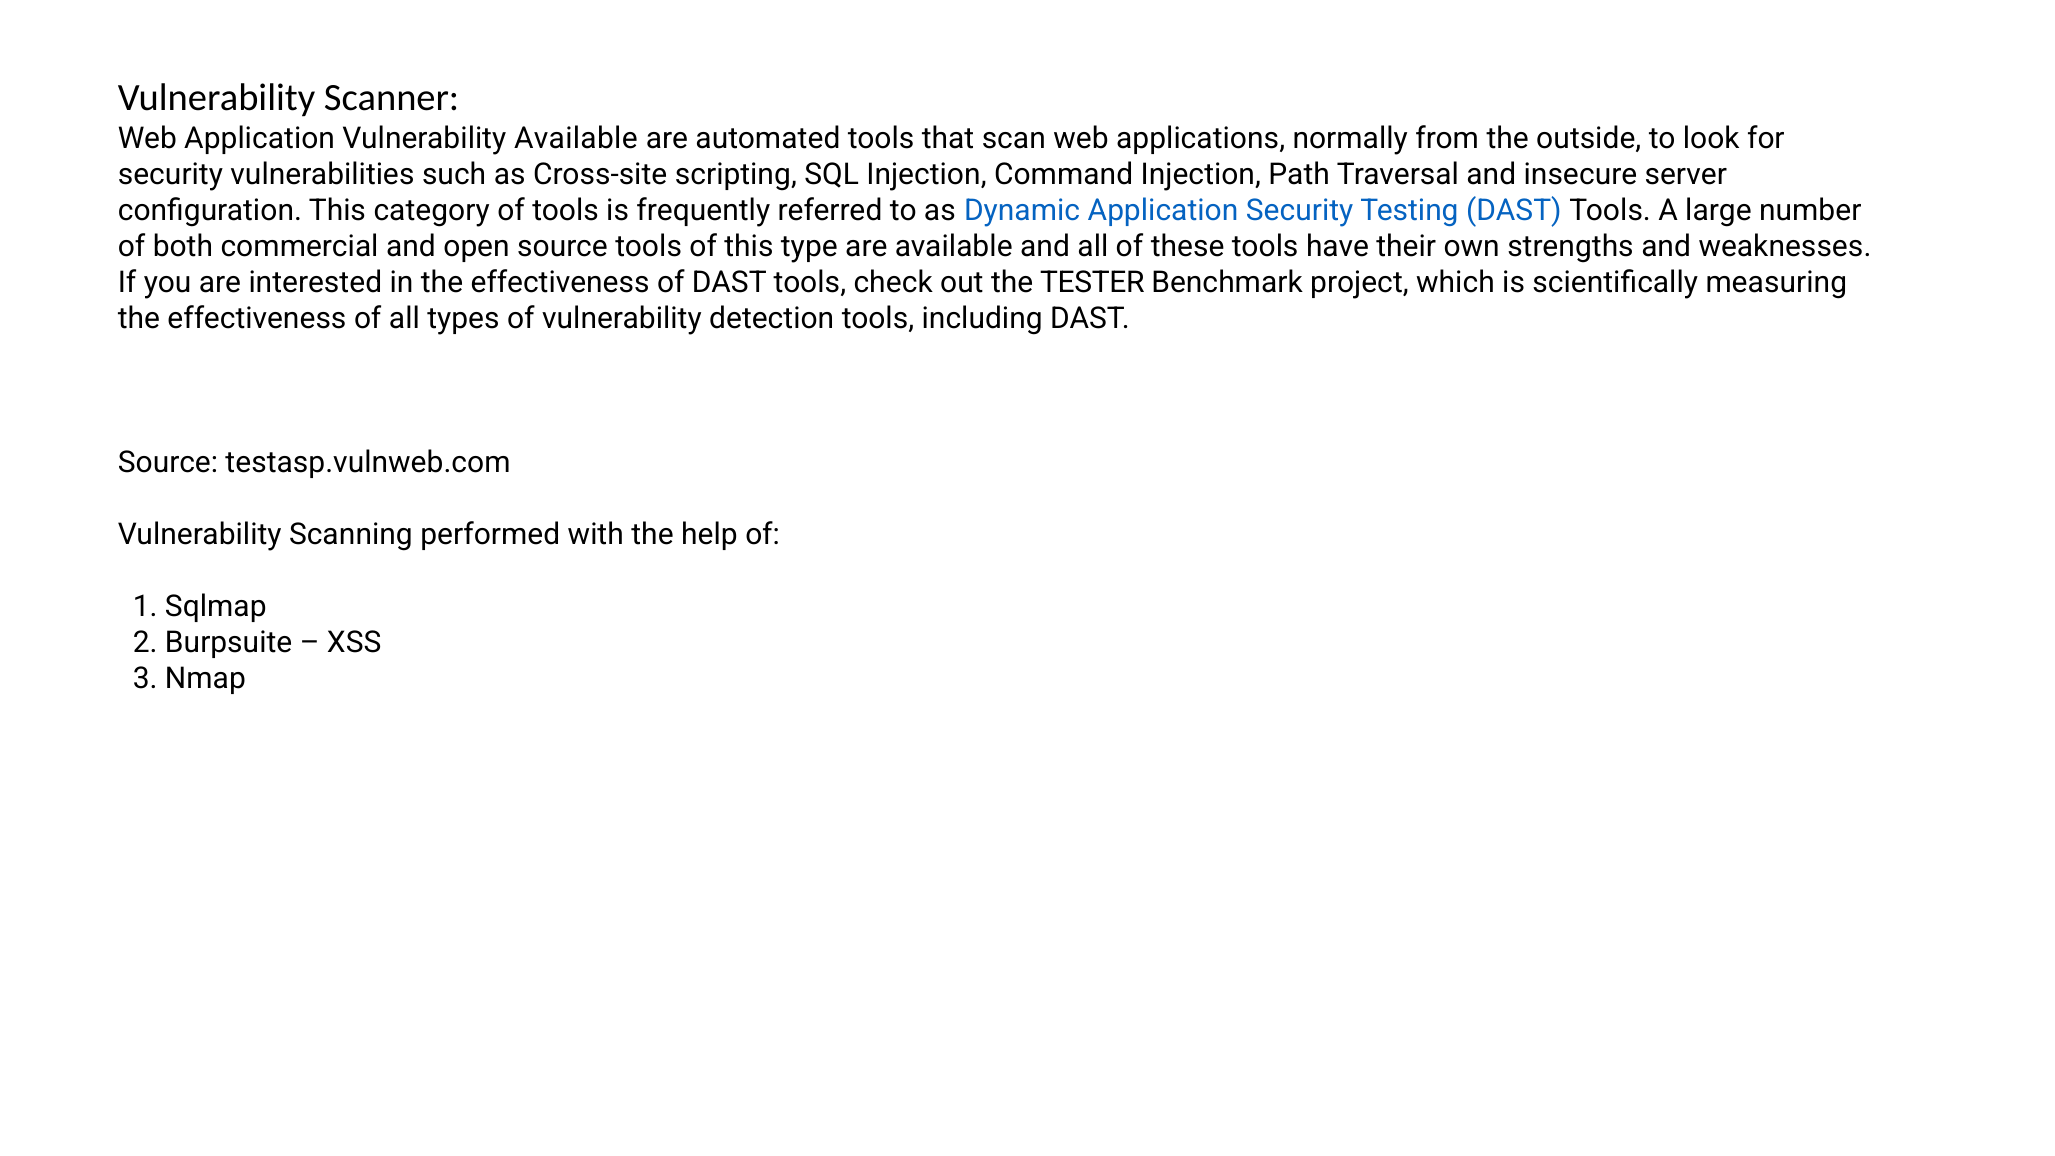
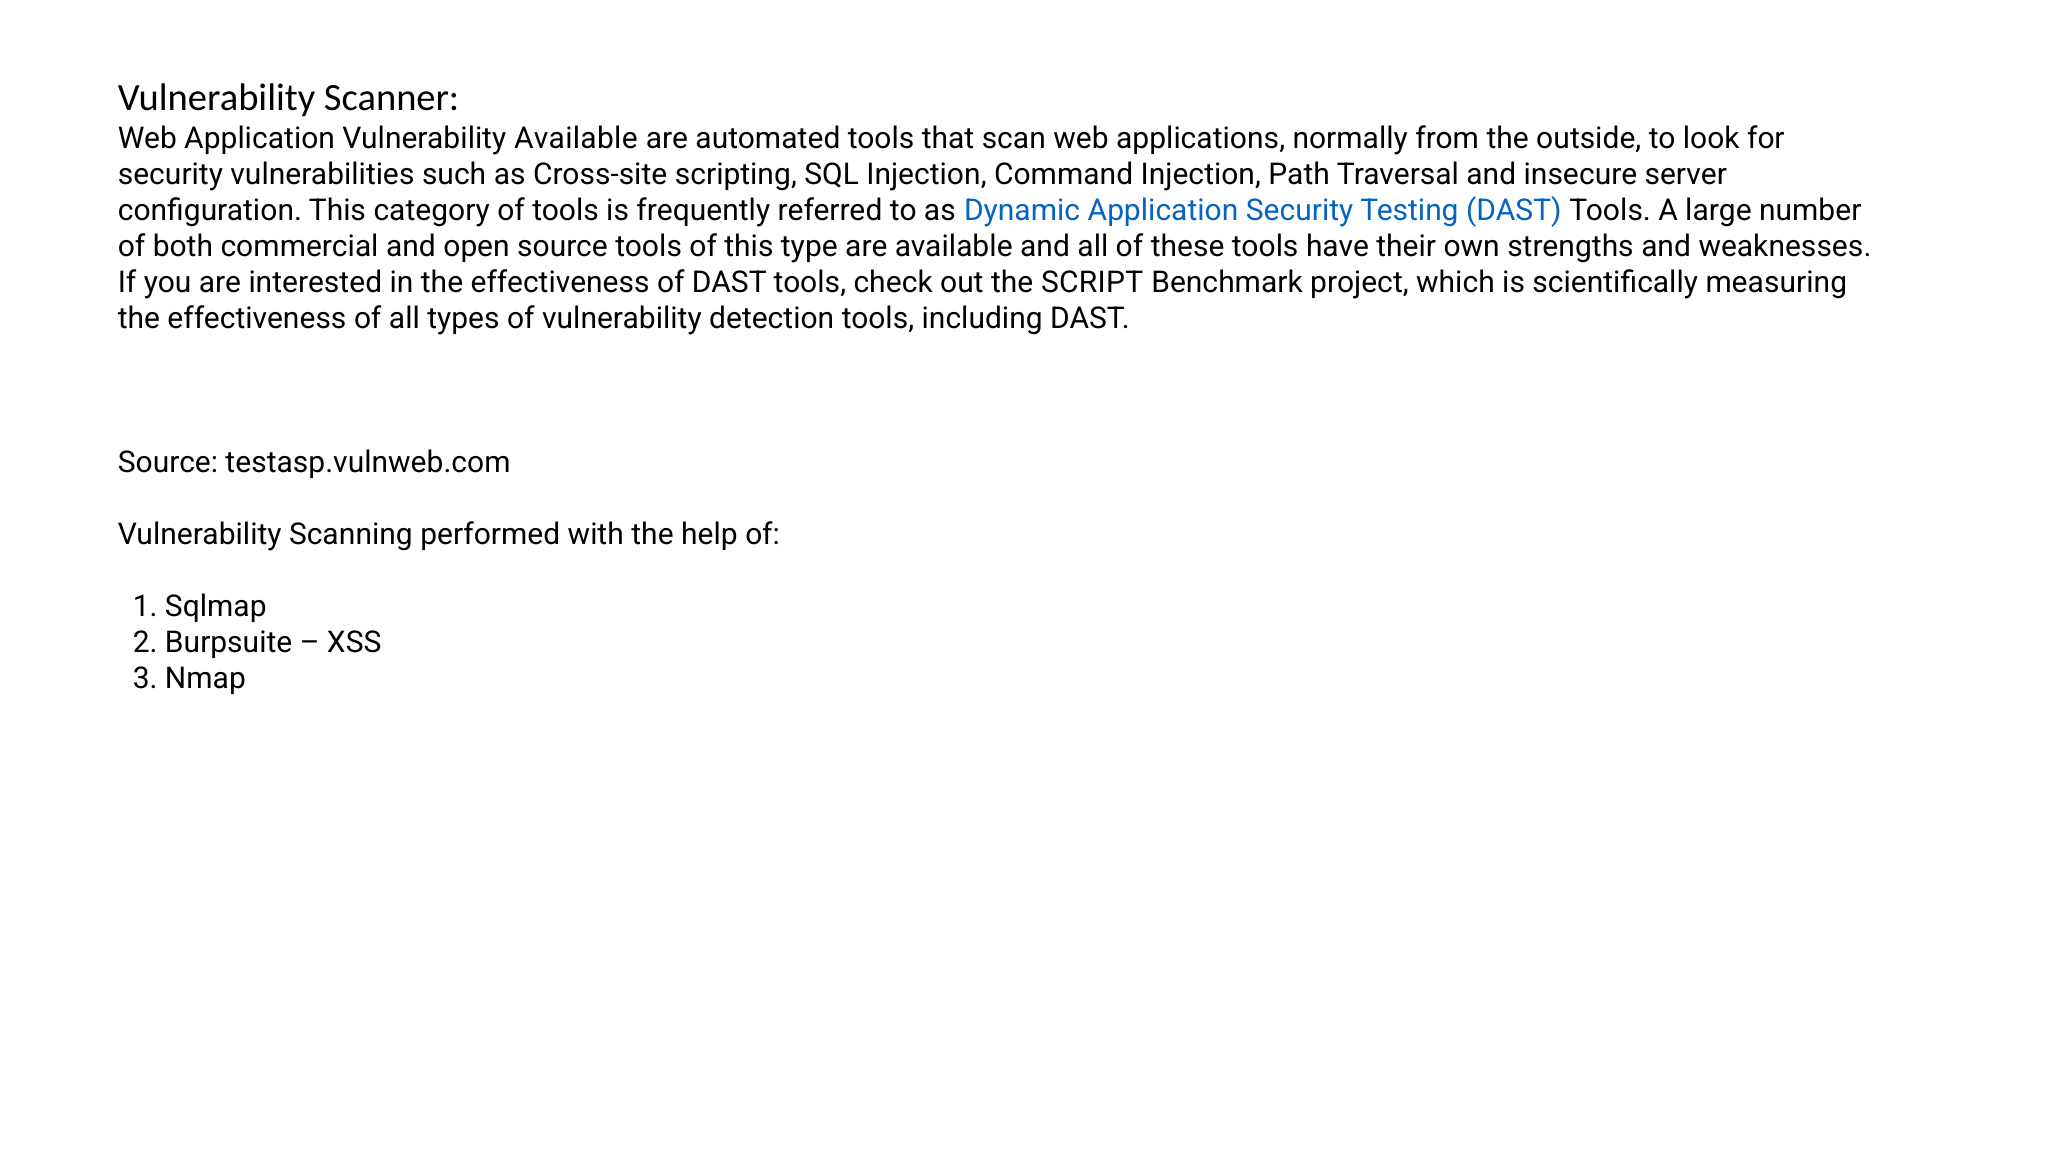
TESTER: TESTER -> SCRIPT (1092, 282)
